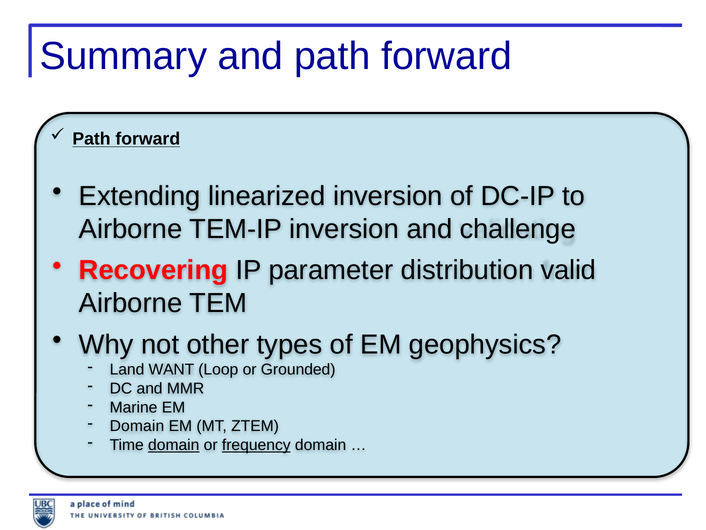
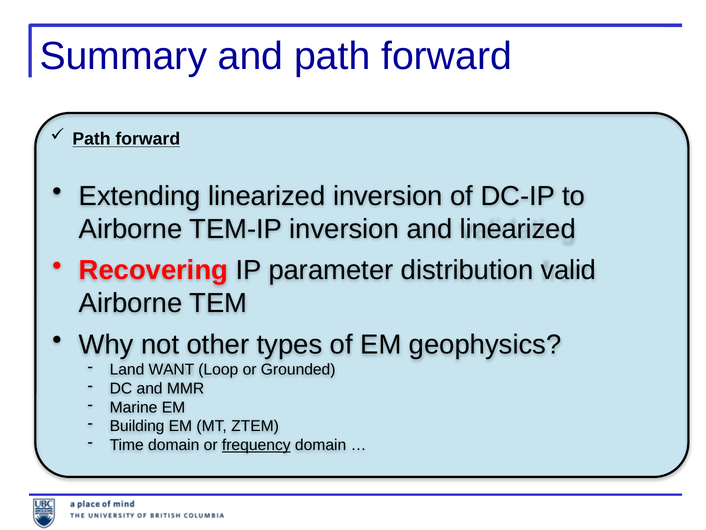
and challenge: challenge -> linearized (518, 229)
Domain: Domain -> Building (137, 426)
domain underline: present -> none (174, 445)
